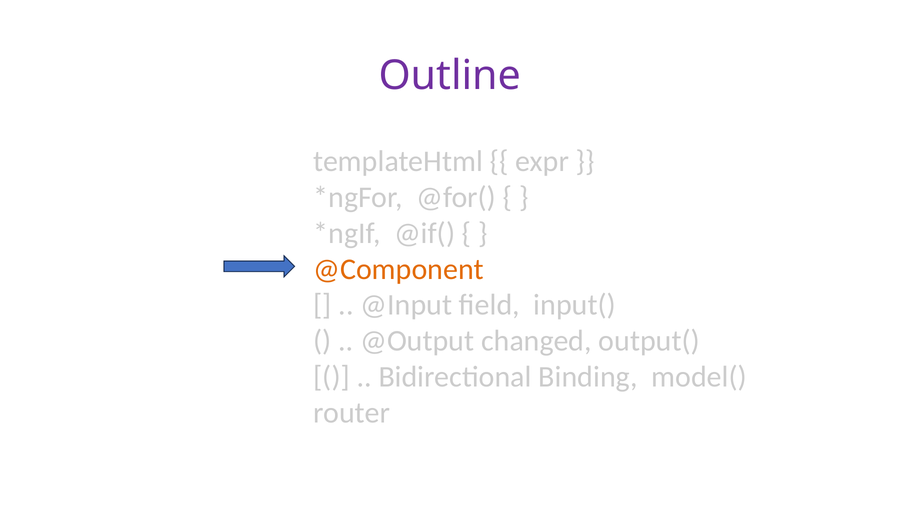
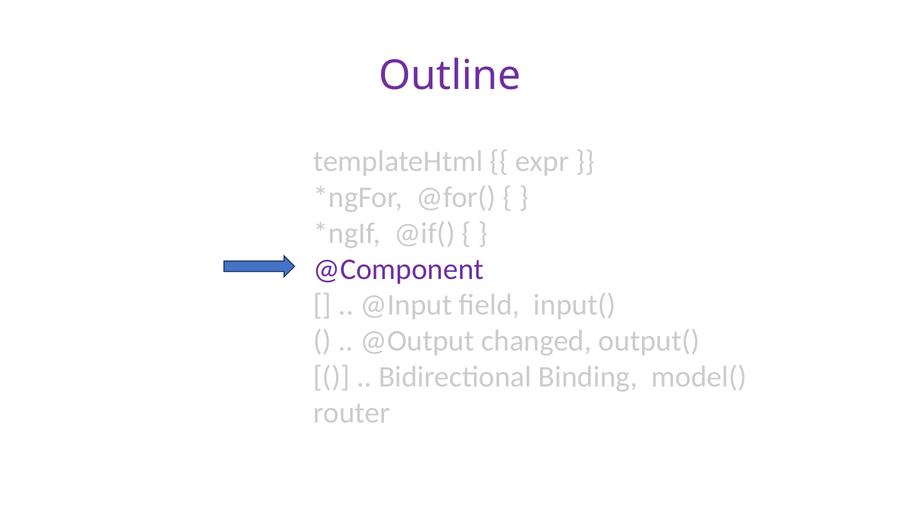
@Component colour: orange -> purple (399, 269)
